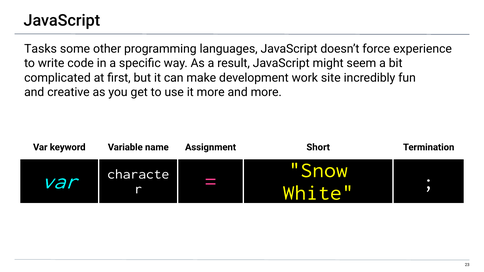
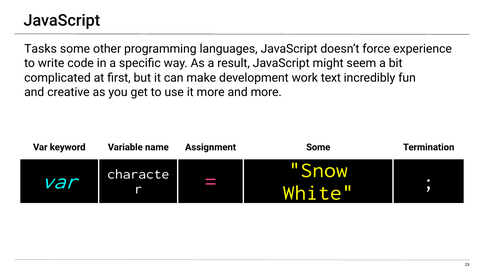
site: site -> text (331, 78)
Assignment Short: Short -> Some (318, 147)
